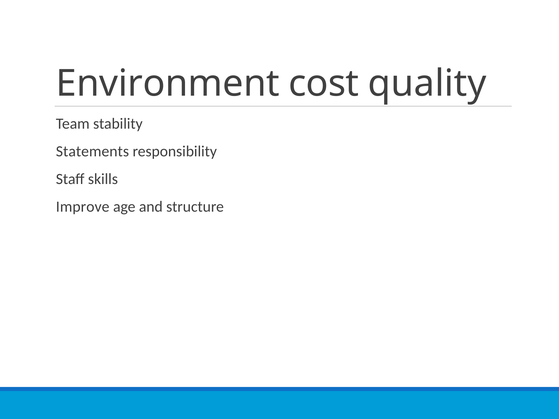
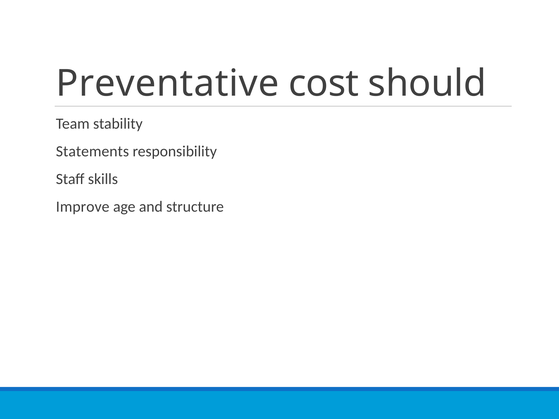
Environment: Environment -> Preventative (168, 84)
quality: quality -> should (427, 84)
